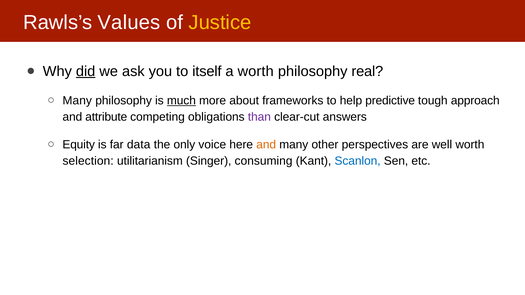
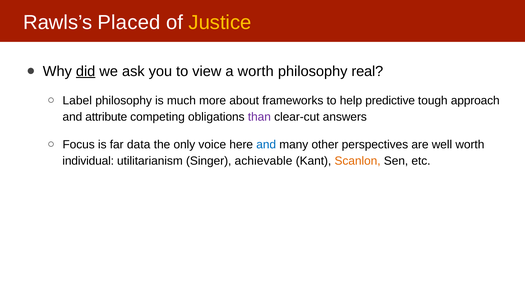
Values: Values -> Placed (129, 23)
itself: itself -> view (207, 71)
Many: Many -> Label (77, 101)
much underline: present -> none (181, 101)
Equity: Equity -> Focus (79, 145)
and colour: orange -> blue (266, 145)
selection: selection -> individual (88, 161)
consuming: consuming -> achievable (264, 161)
Scanlon colour: blue -> orange (358, 161)
